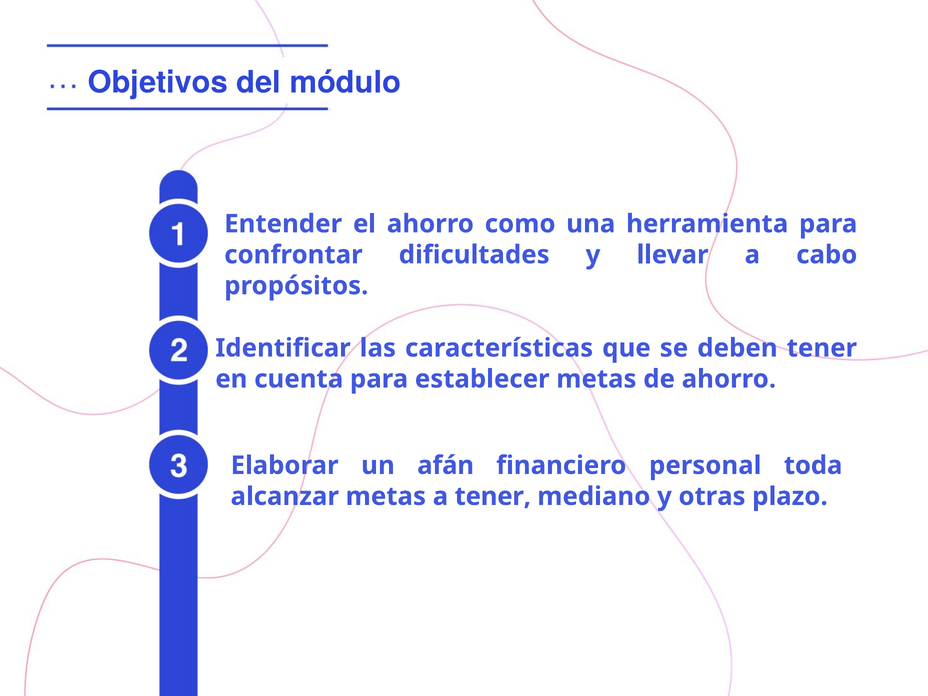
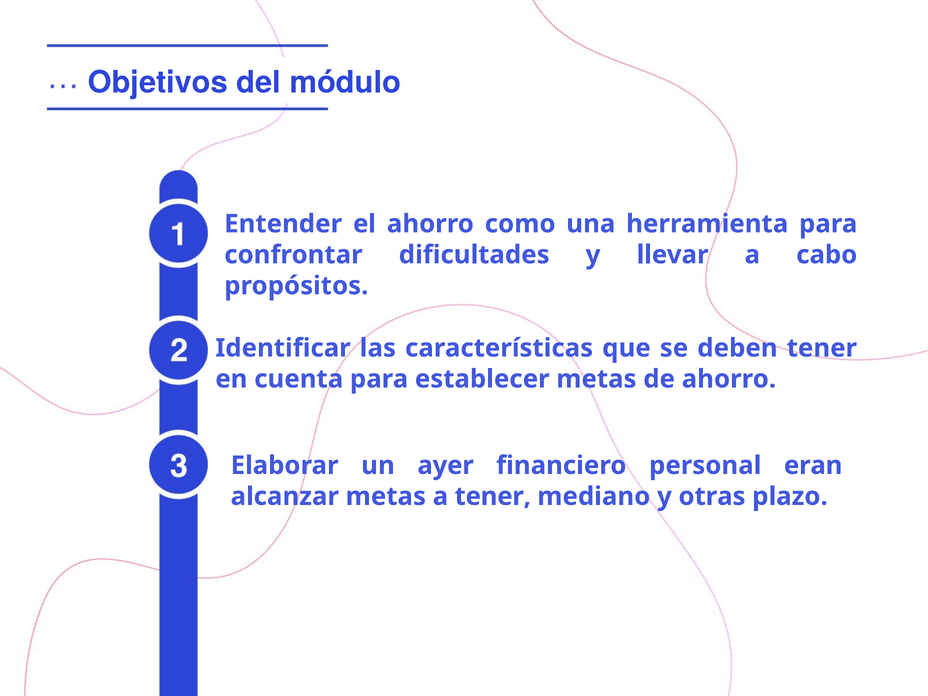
afán: afán -> ayer (446, 465)
toda: toda -> eran (813, 465)
